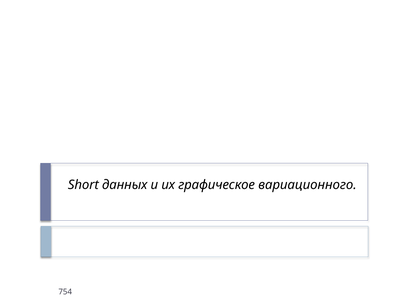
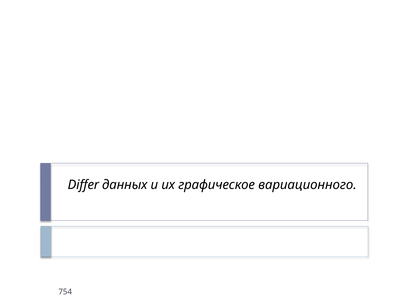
Short: Short -> Differ (83, 185)
